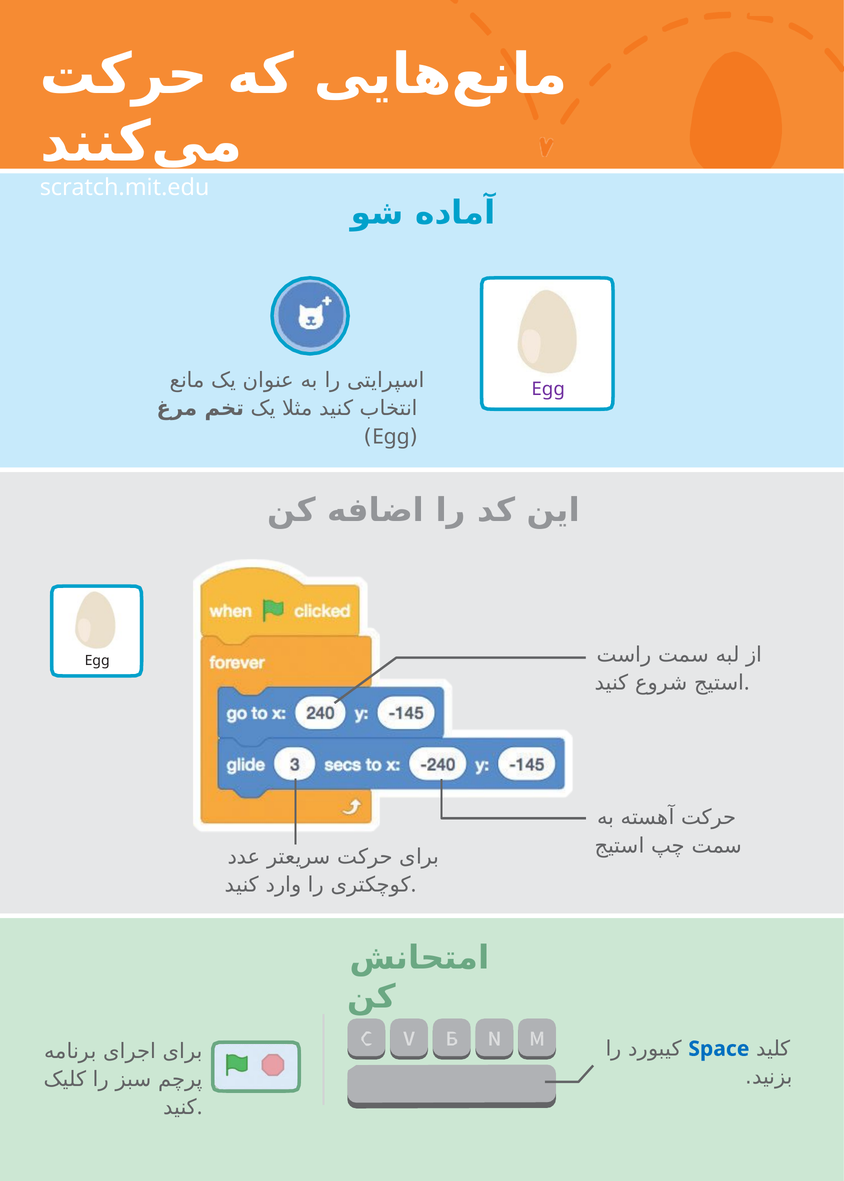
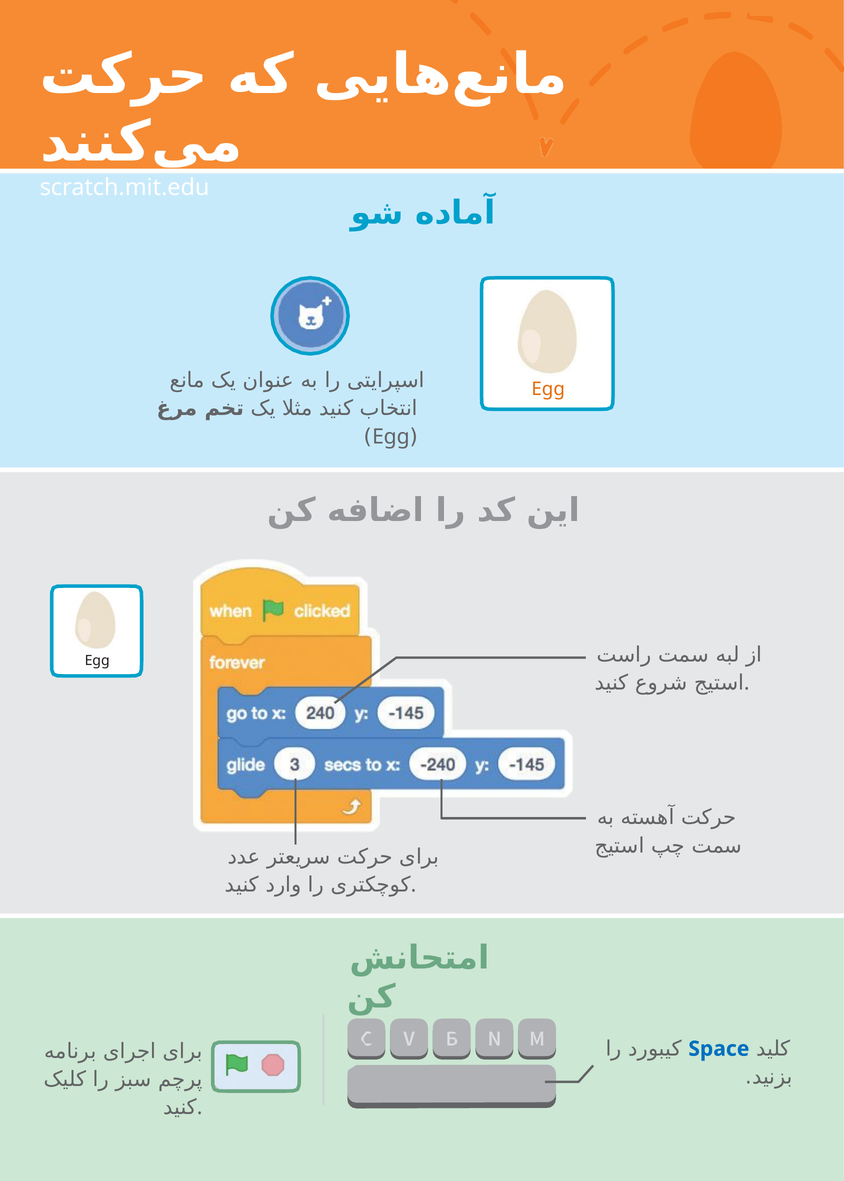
Egg colour: purple -> orange (548, 389)
